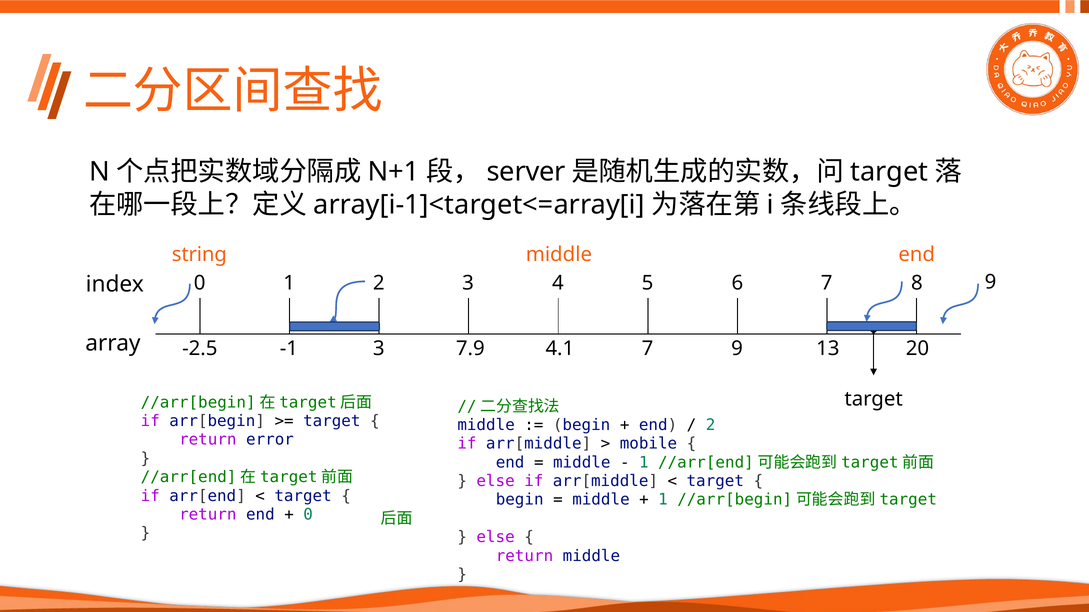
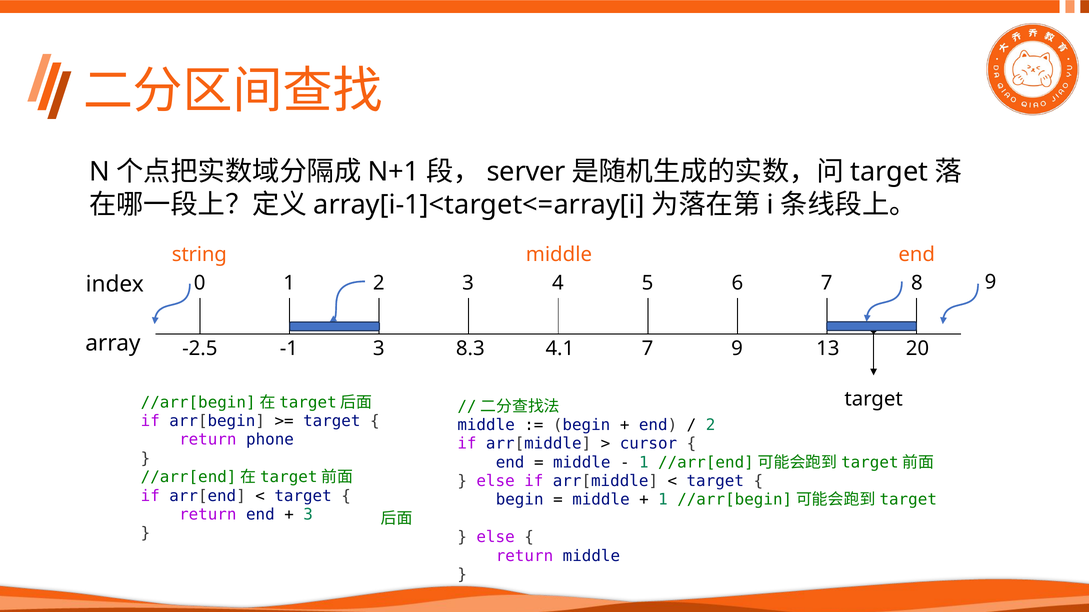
7.9: 7.9 -> 8.3 (470, 349)
error: error -> phone (270, 440)
mobile: mobile -> cursor (648, 444)
0: 0 -> 3 (308, 515)
